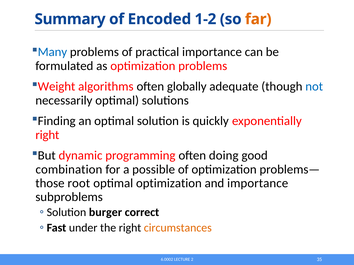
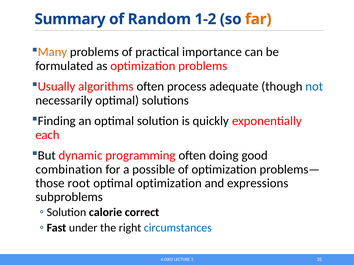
Encoded: Encoded -> Random (159, 19)
Many colour: blue -> orange (52, 52)
Weight: Weight -> Usually (57, 87)
globally: globally -> process (187, 87)
right: right -> each (47, 135)
and importance: importance -> expressions (258, 183)
burger: burger -> calorie (106, 213)
circumstances colour: orange -> blue (178, 228)
